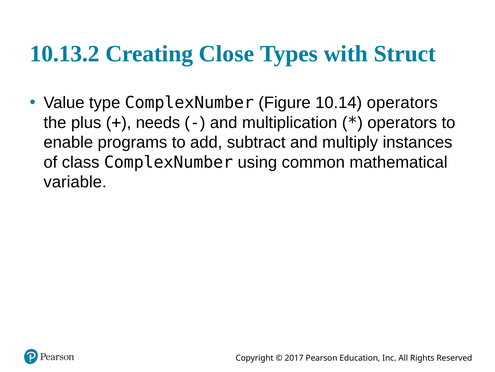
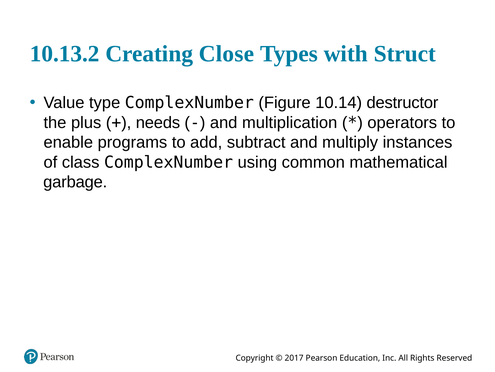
10.14 operators: operators -> destructor (402, 103)
variable: variable -> garbage (75, 182)
